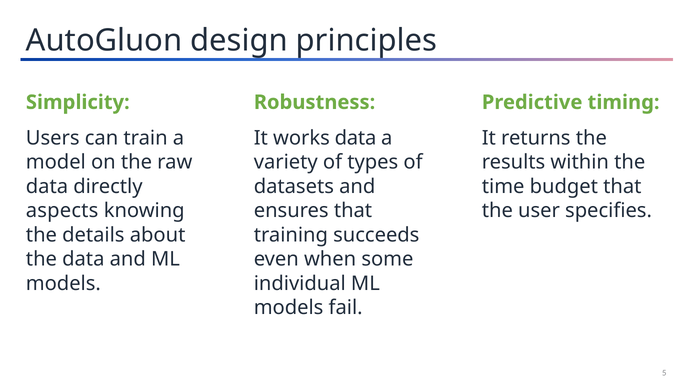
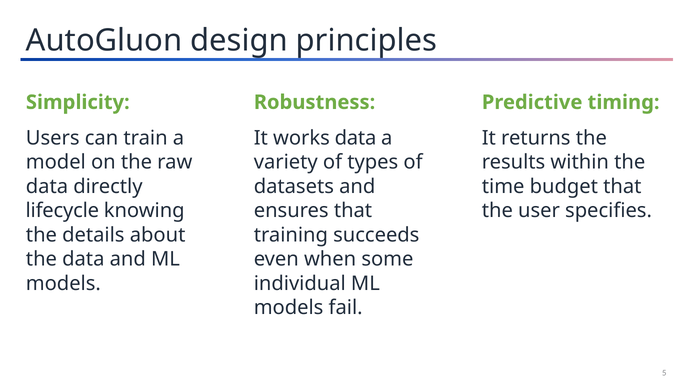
aspects: aspects -> lifecycle (62, 211)
